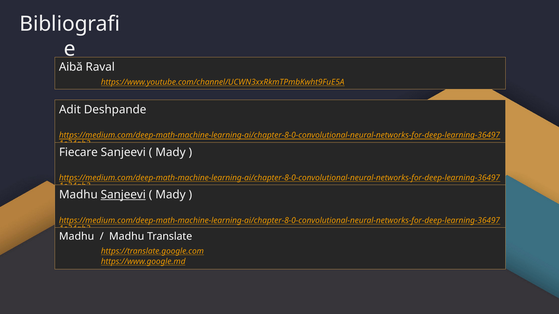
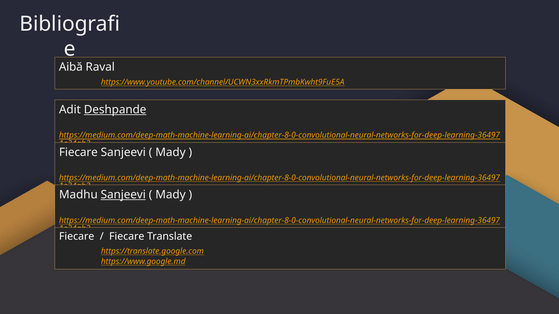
Deshpande underline: none -> present (115, 110)
Madhu: Madhu -> Fiecare (77, 237)
Madhu: Madhu -> Fiecare (127, 237)
